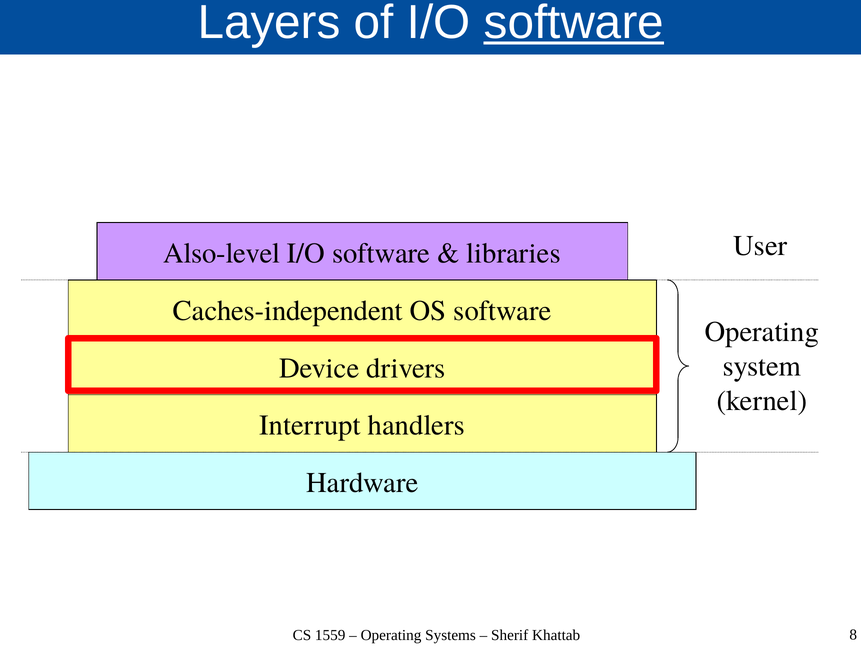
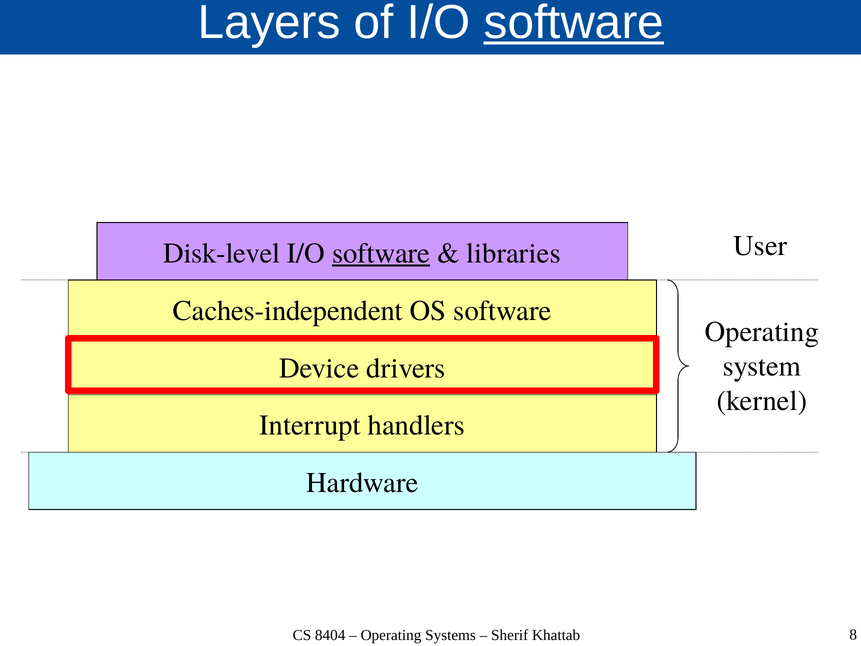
Also-level: Also-level -> Disk-level (222, 253)
software underline: none -> present (381, 253)
1559: 1559 -> 8404 (330, 635)
